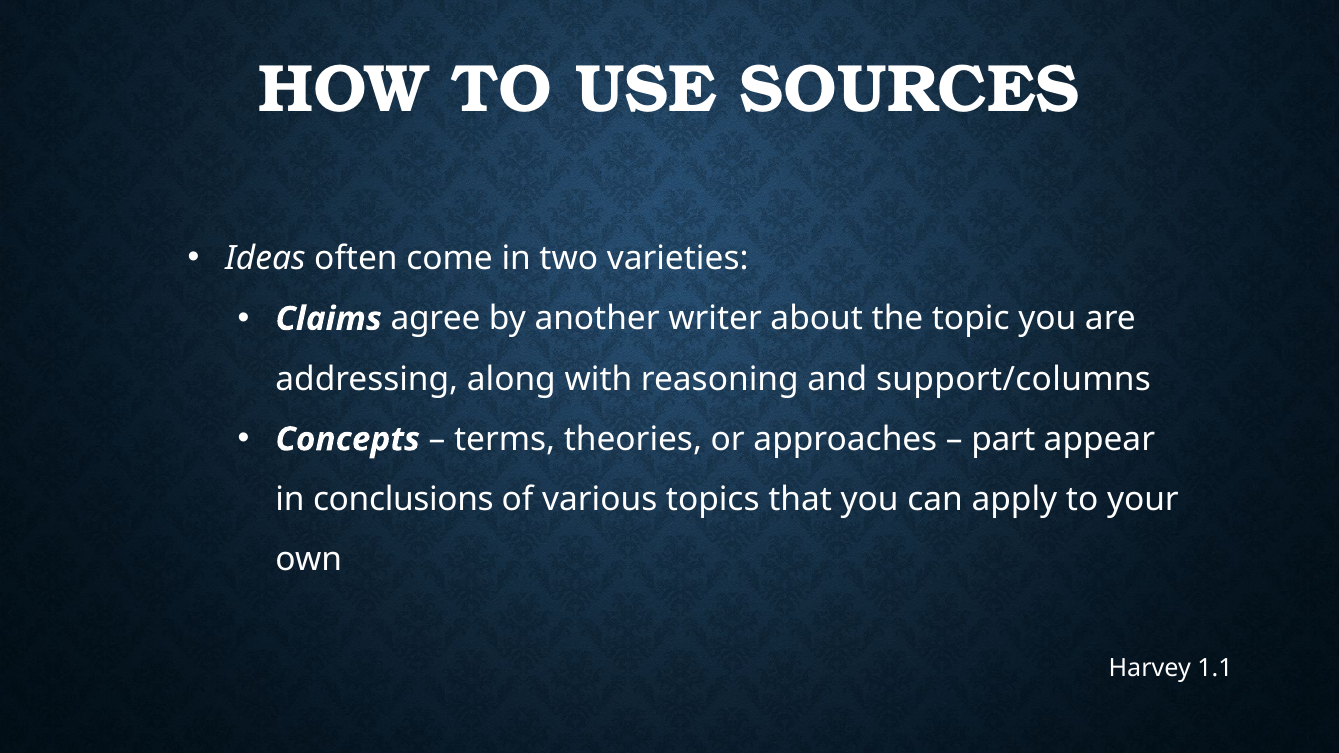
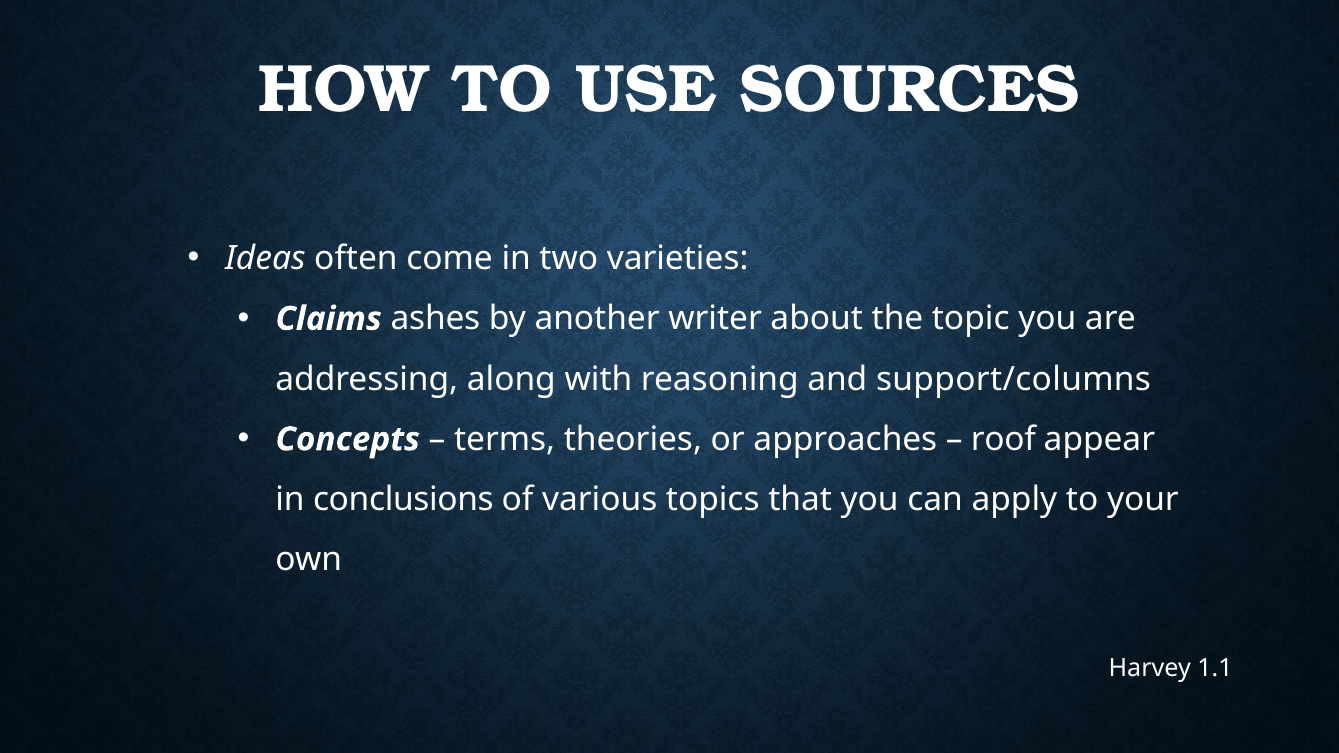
agree: agree -> ashes (435, 319)
part: part -> roof (1003, 439)
